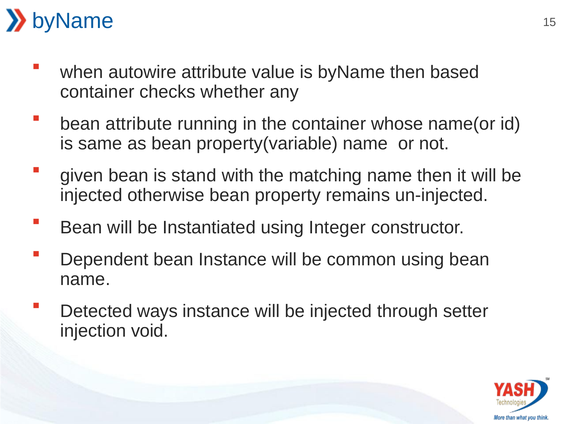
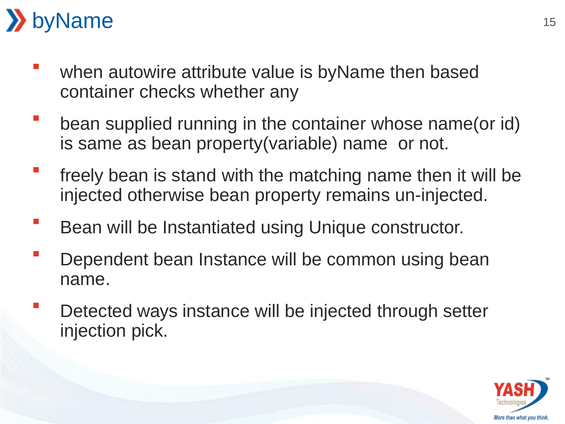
bean attribute: attribute -> supplied (139, 124)
given: given -> freely (82, 176)
Integer: Integer -> Unique (337, 227)
void: void -> pick (150, 331)
